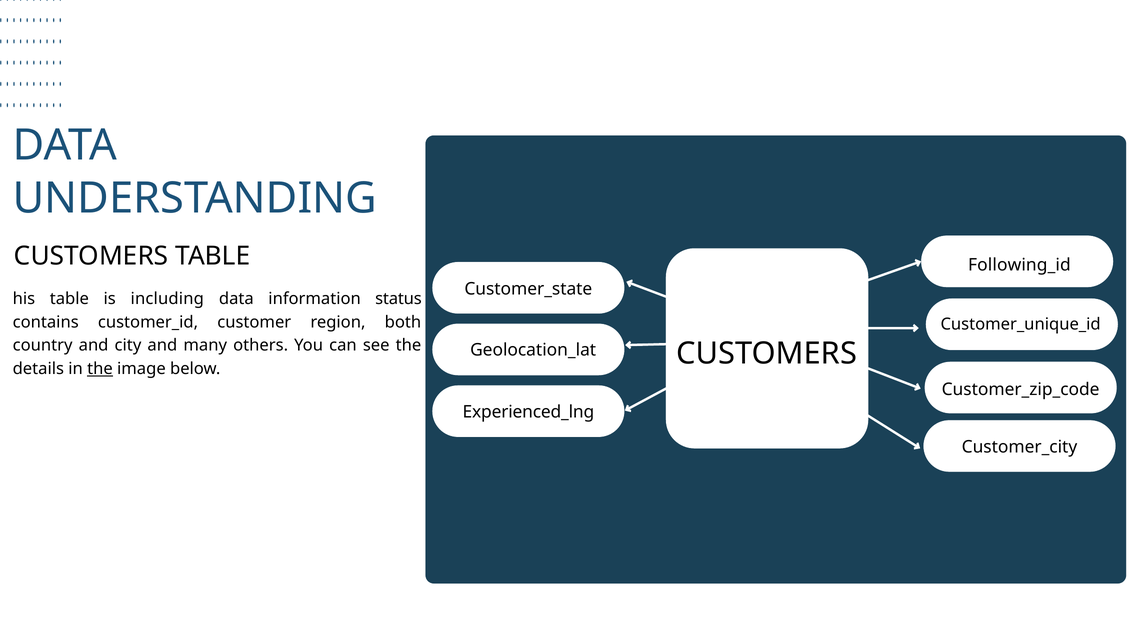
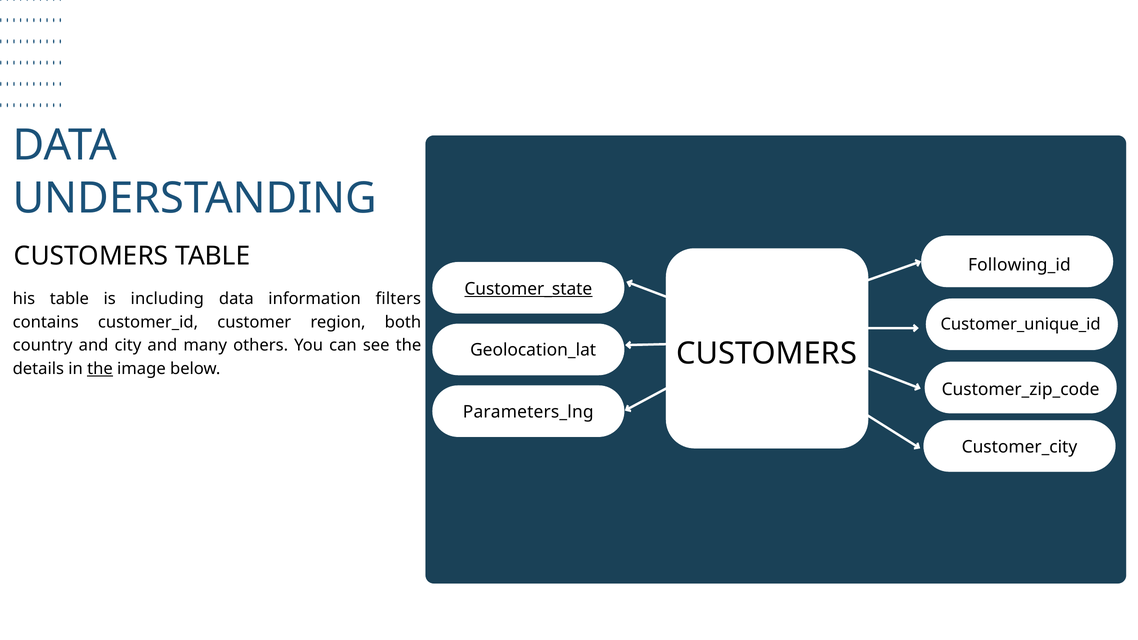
Customer_state underline: none -> present (528, 289)
status: status -> filters (398, 299)
Experienced_lng: Experienced_lng -> Parameters_lng (528, 412)
